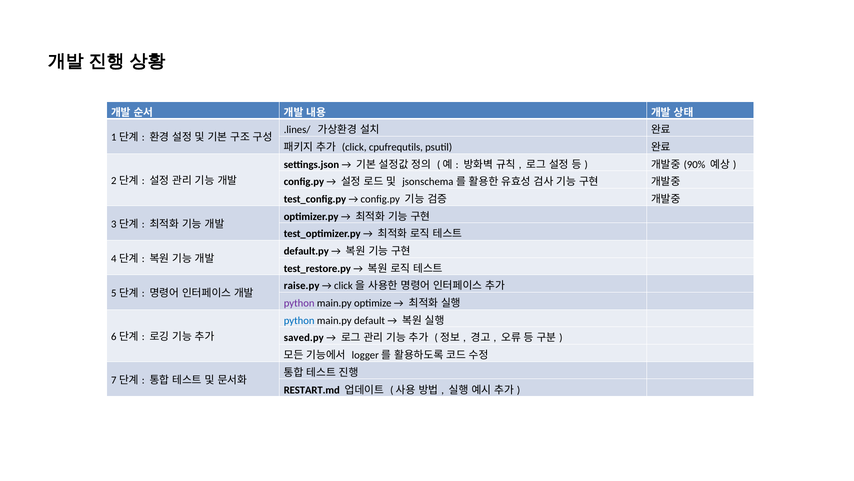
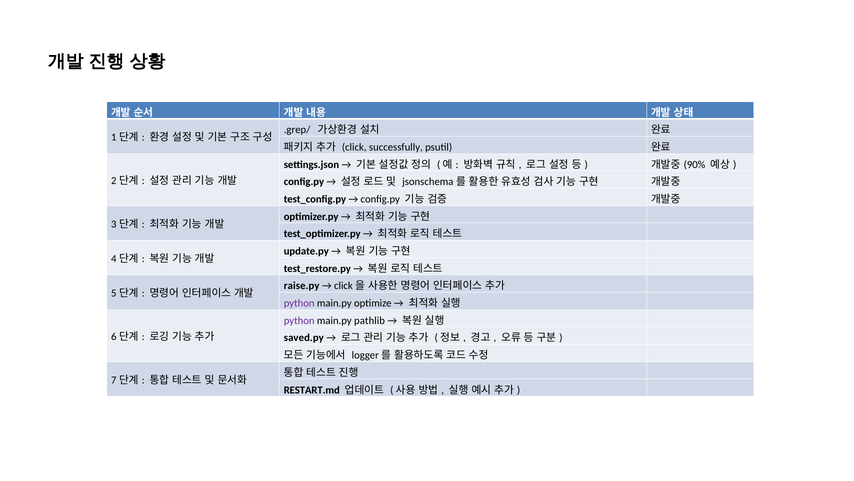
.lines/: .lines/ -> .grep/ (297, 130)
cpufrequtils: cpufrequtils -> successfully (396, 147)
default.py: default.py -> update.py (306, 251)
python colour: blue -> purple (299, 320)
default: default -> pathlib (370, 320)
